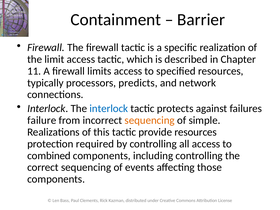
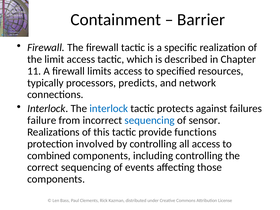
sequencing colour: orange -> blue (150, 120)
simple: simple -> sensor (205, 120)
provide resources: resources -> functions (195, 132)
required: required -> involved (95, 144)
